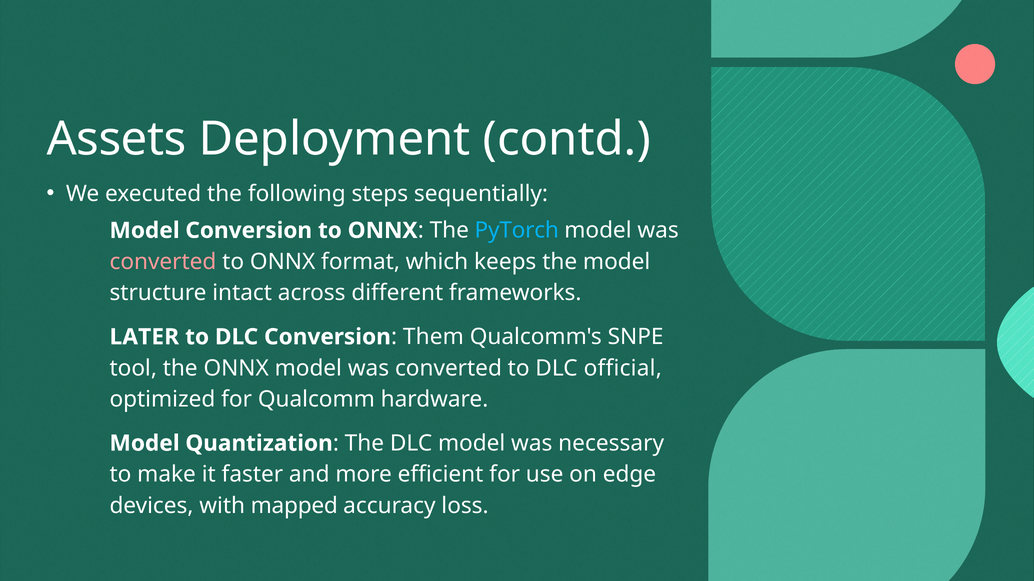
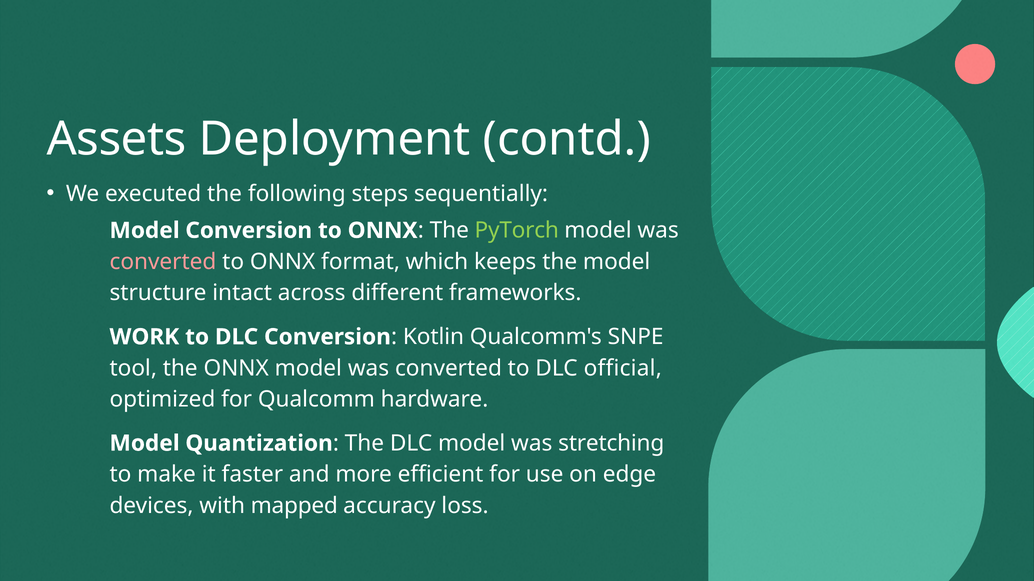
PyTorch colour: light blue -> light green (517, 231)
LATER: LATER -> WORK (144, 337)
Them: Them -> Kotlin (433, 337)
necessary: necessary -> stretching (611, 444)
